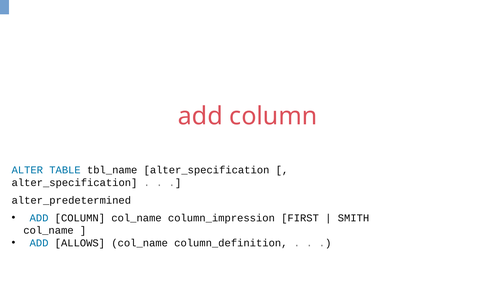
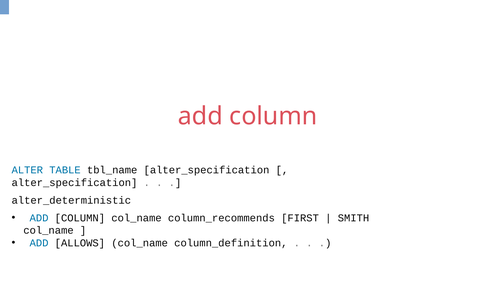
alter_predetermined: alter_predetermined -> alter_deterministic (71, 200)
column_impression: column_impression -> column_recommends (221, 217)
